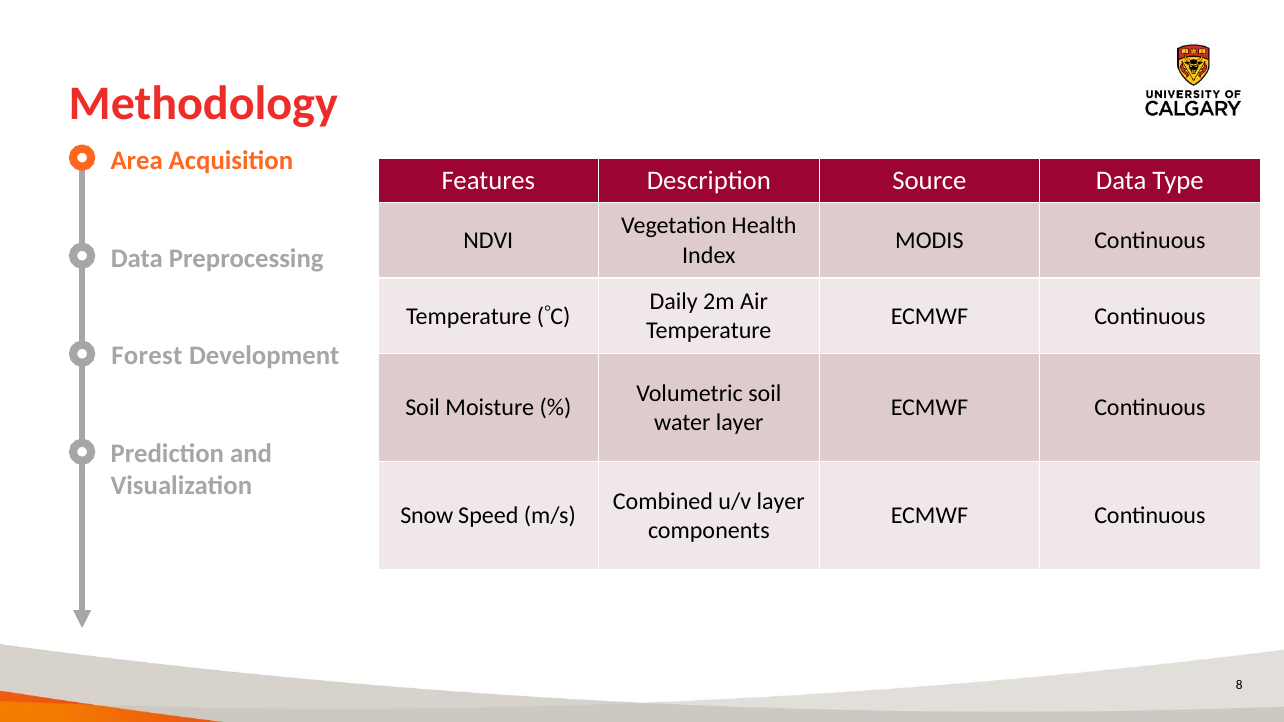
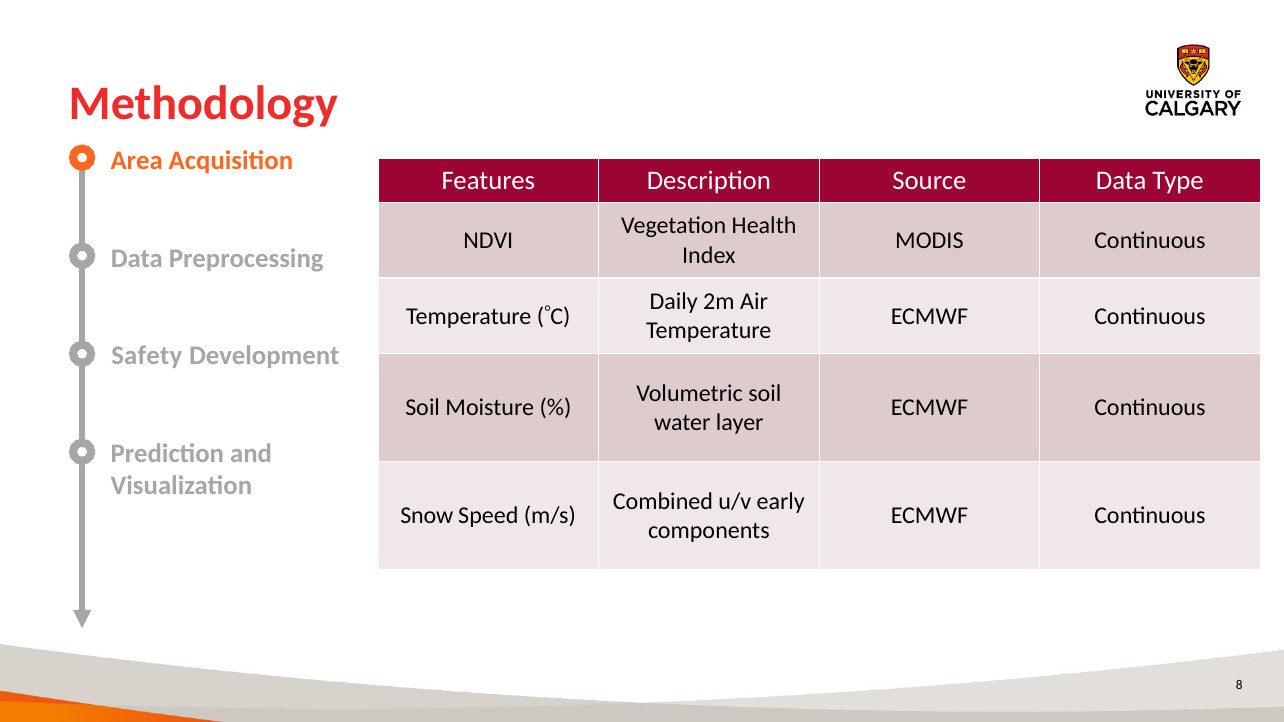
Forest: Forest -> Safety (147, 356)
u/v layer: layer -> early (781, 501)
